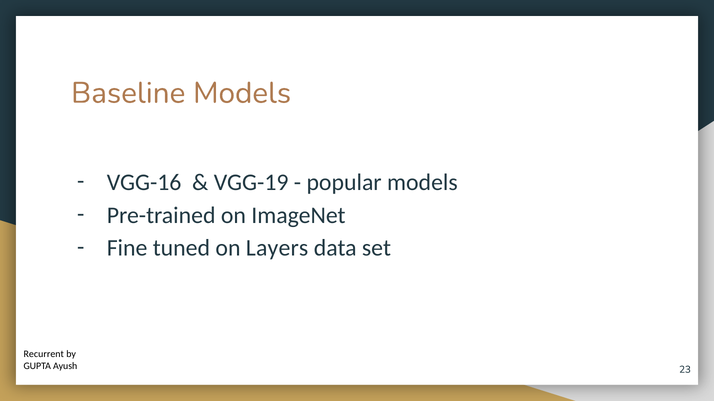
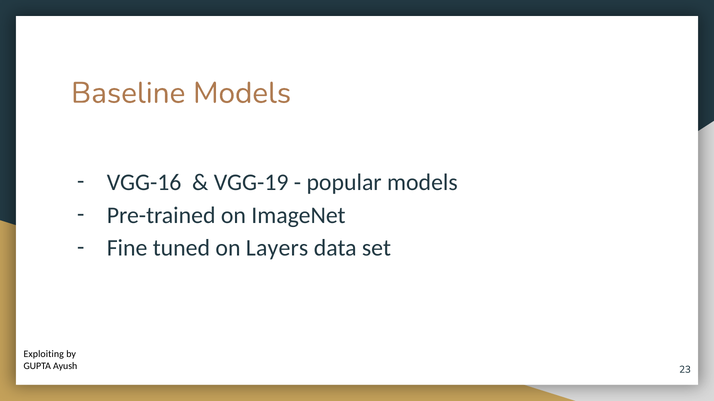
Recurrent: Recurrent -> Exploiting (44, 355)
